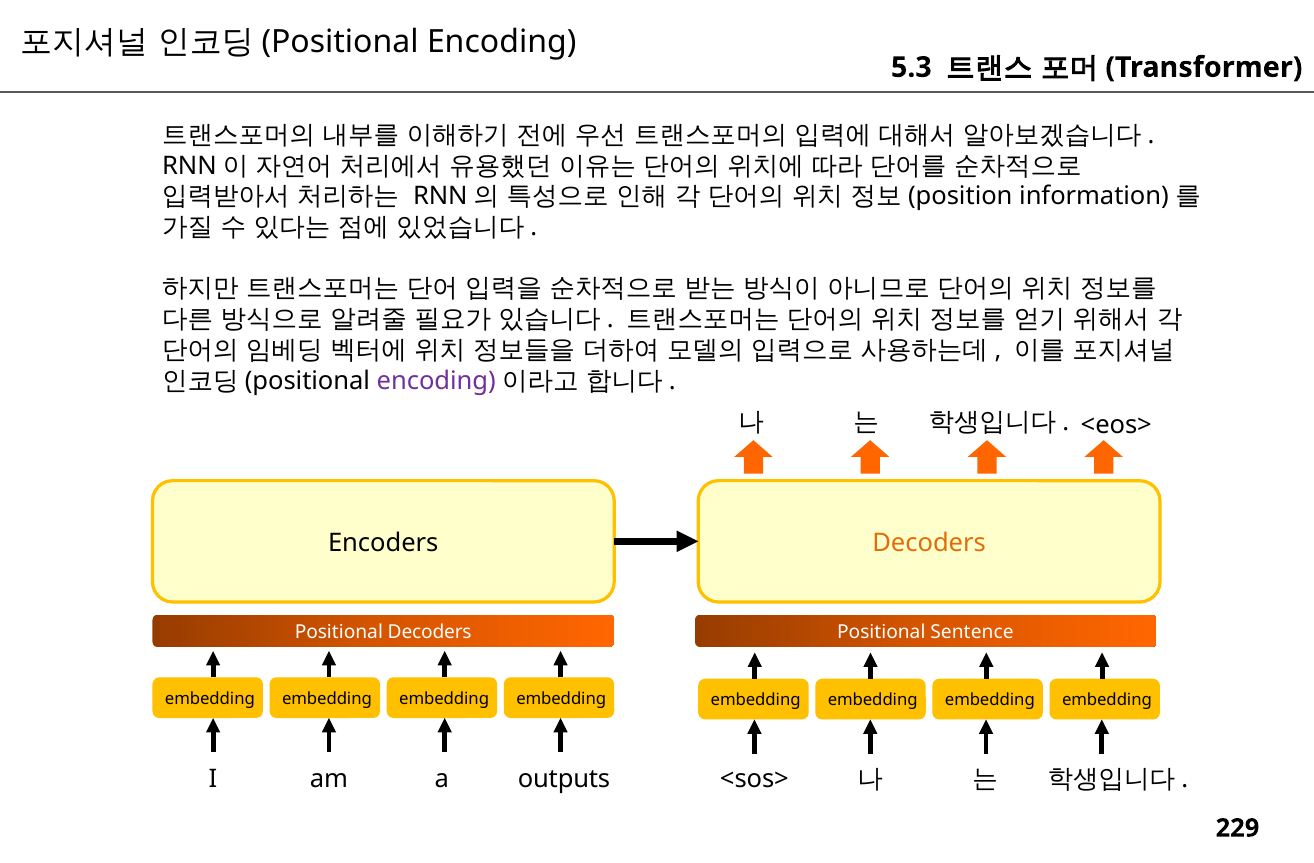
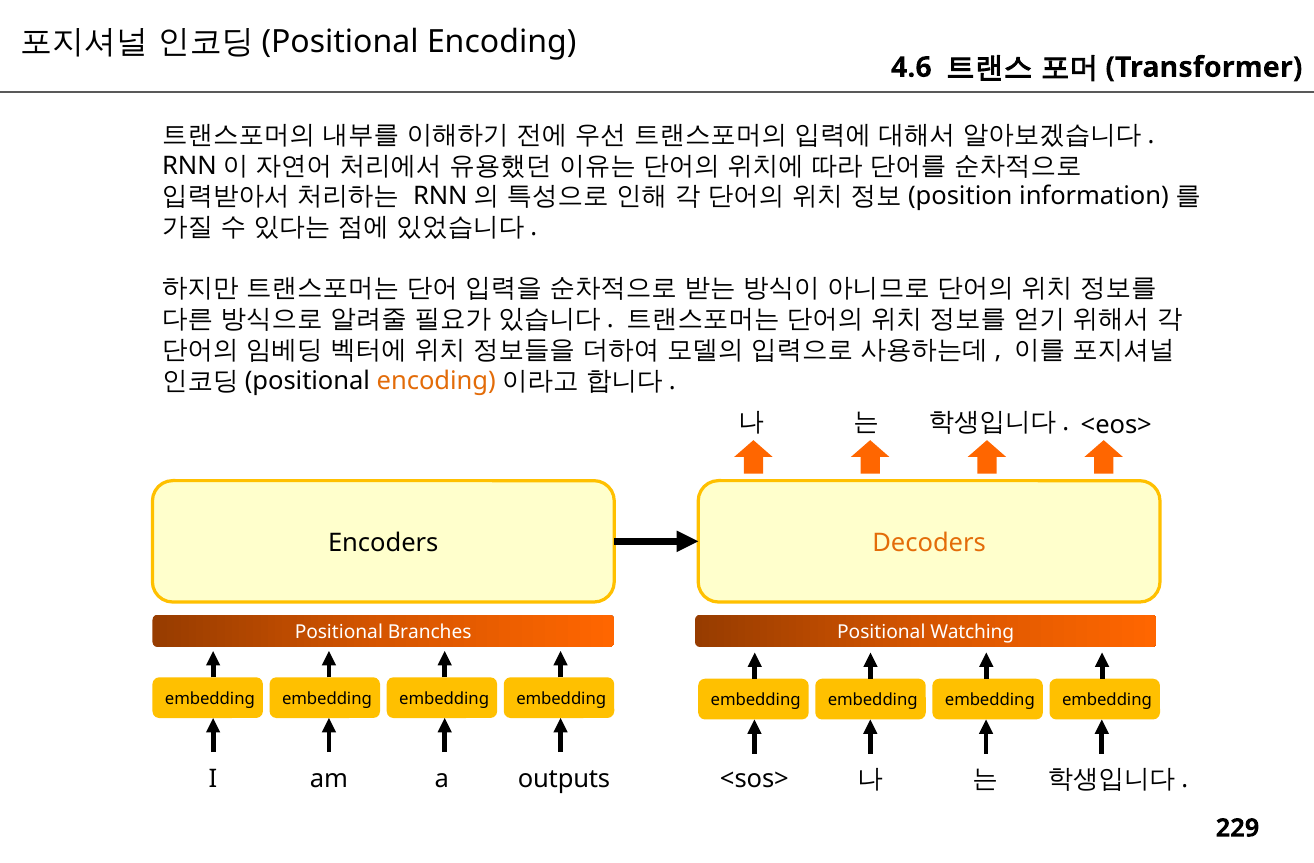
5.3: 5.3 -> 4.6 (911, 67)
encoding colour: purple -> orange (436, 381)
Positional Decoders: Decoders -> Branches (430, 632)
Sentence: Sentence -> Watching (972, 632)
